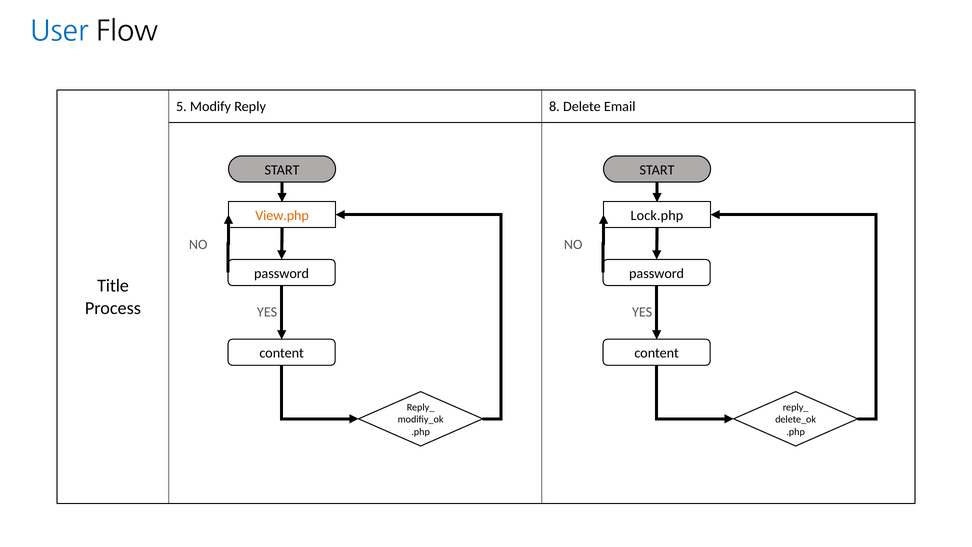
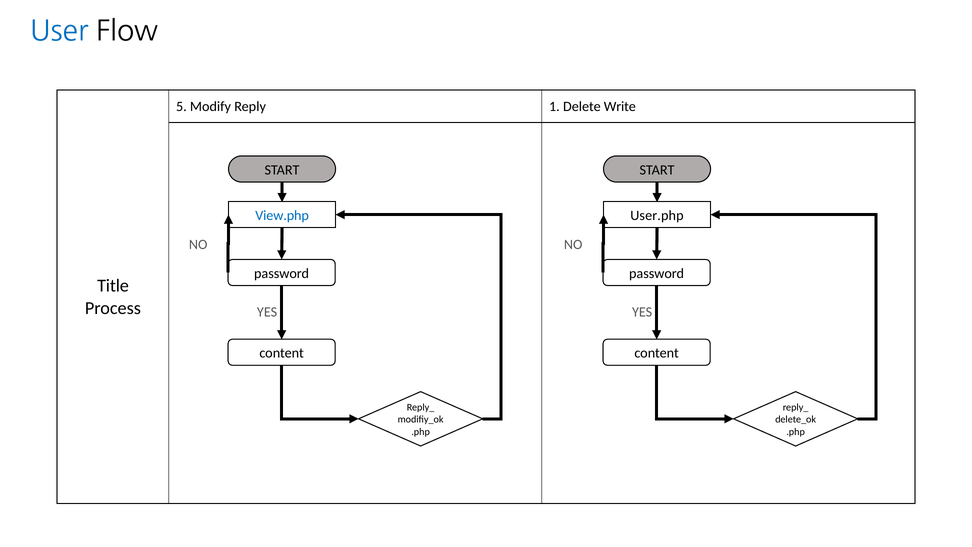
8: 8 -> 1 (554, 106)
Email: Email -> Write (620, 106)
View.php colour: orange -> blue (282, 216)
Lock.php: Lock.php -> User.php (657, 216)
